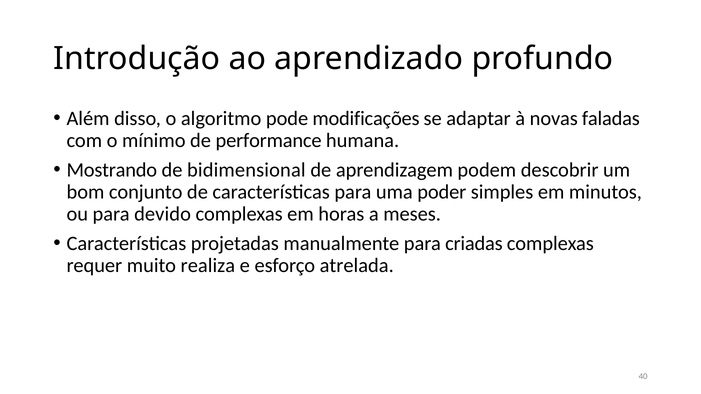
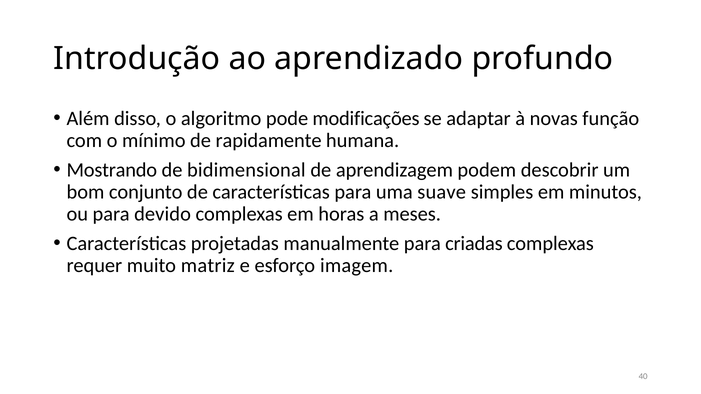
faladas: faladas -> função (611, 119)
performance: performance -> rapidamente (269, 141)
poder: poder -> suave (442, 192)
realiza: realiza -> matriz (208, 266)
atrelada: atrelada -> imagem (357, 266)
